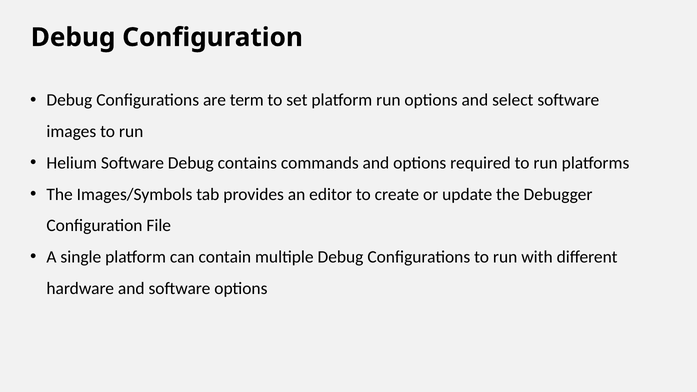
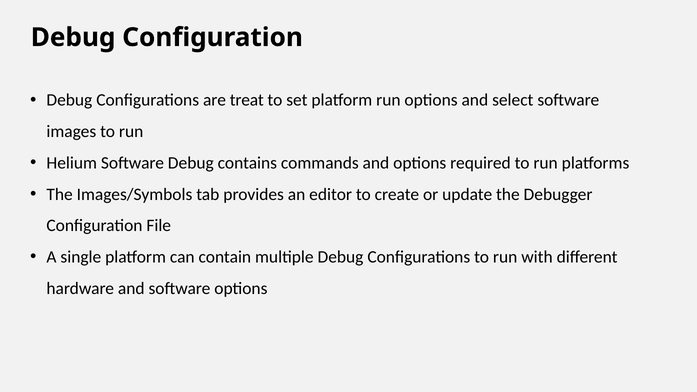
term: term -> treat (247, 100)
